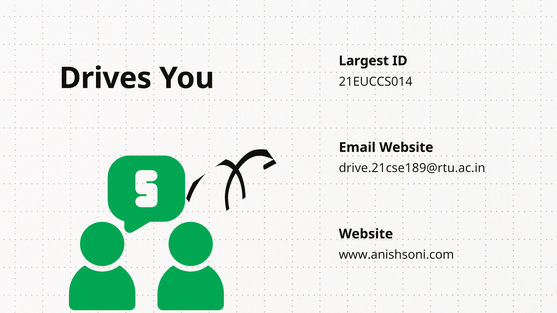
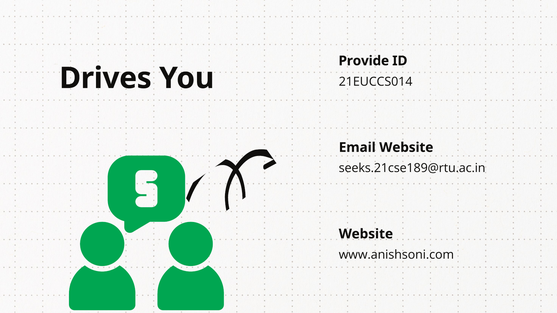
Largest: Largest -> Provide (364, 61)
drive.21cse189@rtu.ac.in: drive.21cse189@rtu.ac.in -> seeks.21cse189@rtu.ac.in (412, 168)
